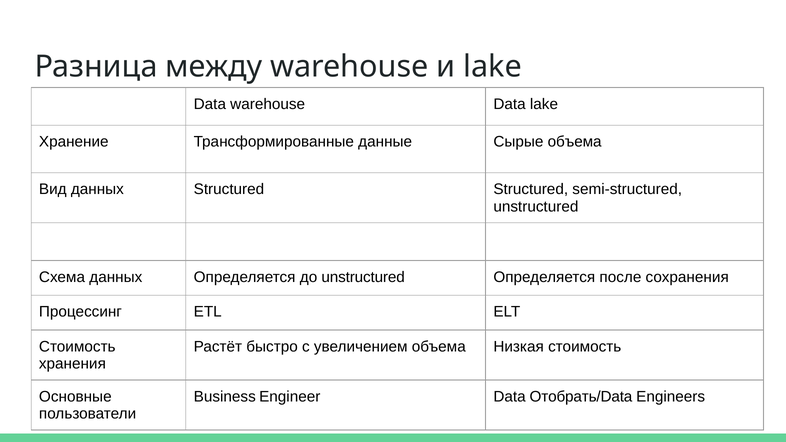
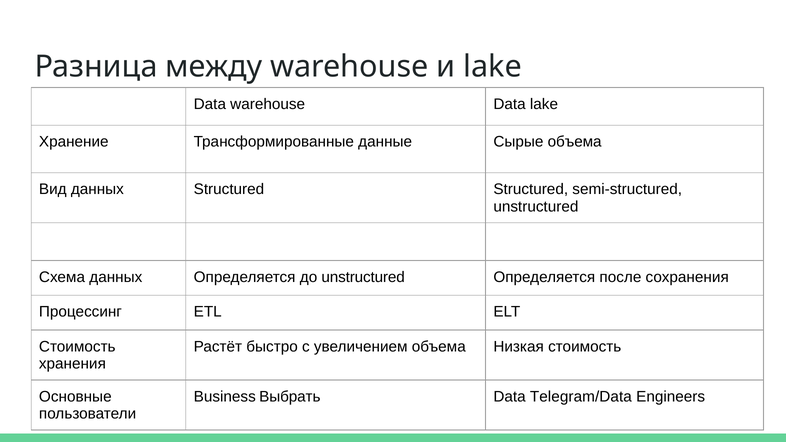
Engineer: Engineer -> Выбрать (290, 397)
Отобрать/Data: Отобрать/Data -> Telegram/Data (581, 397)
